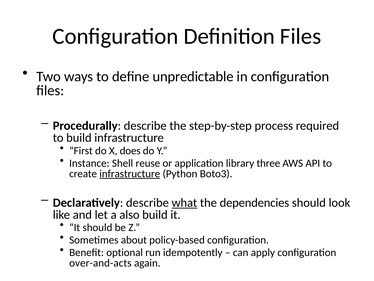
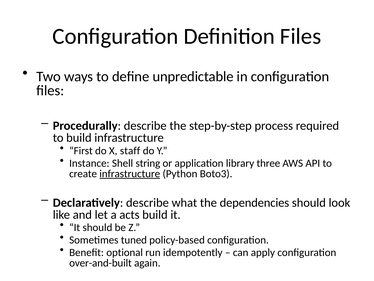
does: does -> staff (130, 151)
reuse: reuse -> string (148, 163)
what underline: present -> none (184, 202)
also: also -> acts (129, 214)
about: about -> tuned (134, 240)
over-and-acts: over-and-acts -> over-and-built (100, 263)
